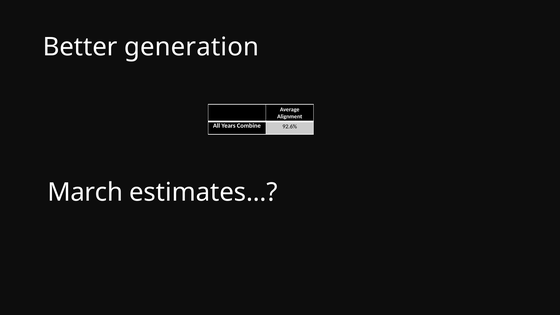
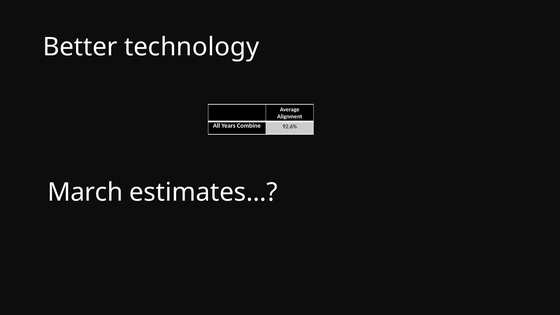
generation: generation -> technology (192, 47)
